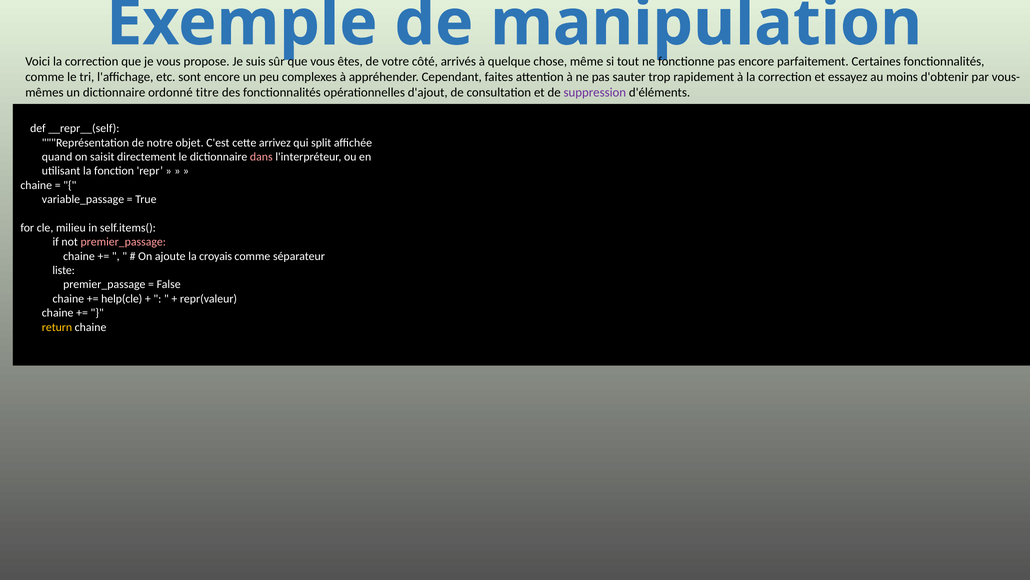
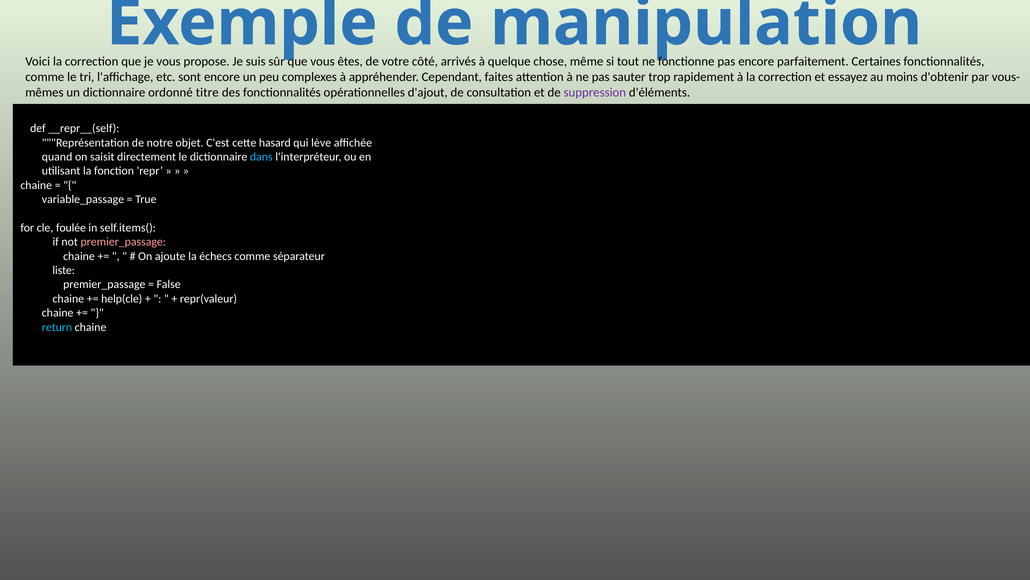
arrivez: arrivez -> hasard (275, 143)
split: split -> lève (321, 143)
dans colour: pink -> light blue (261, 157)
milieu: milieu -> foulée (71, 228)
croyais: croyais -> échecs (216, 256)
return colour: yellow -> light blue (57, 327)
